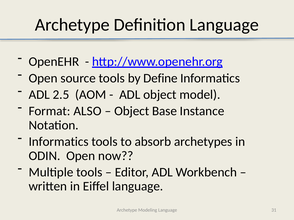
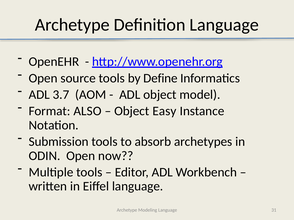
2.5: 2.5 -> 3.7 (61, 95)
Base: Base -> Easy (164, 111)
Informatics: Informatics -> Submission (59, 142)
